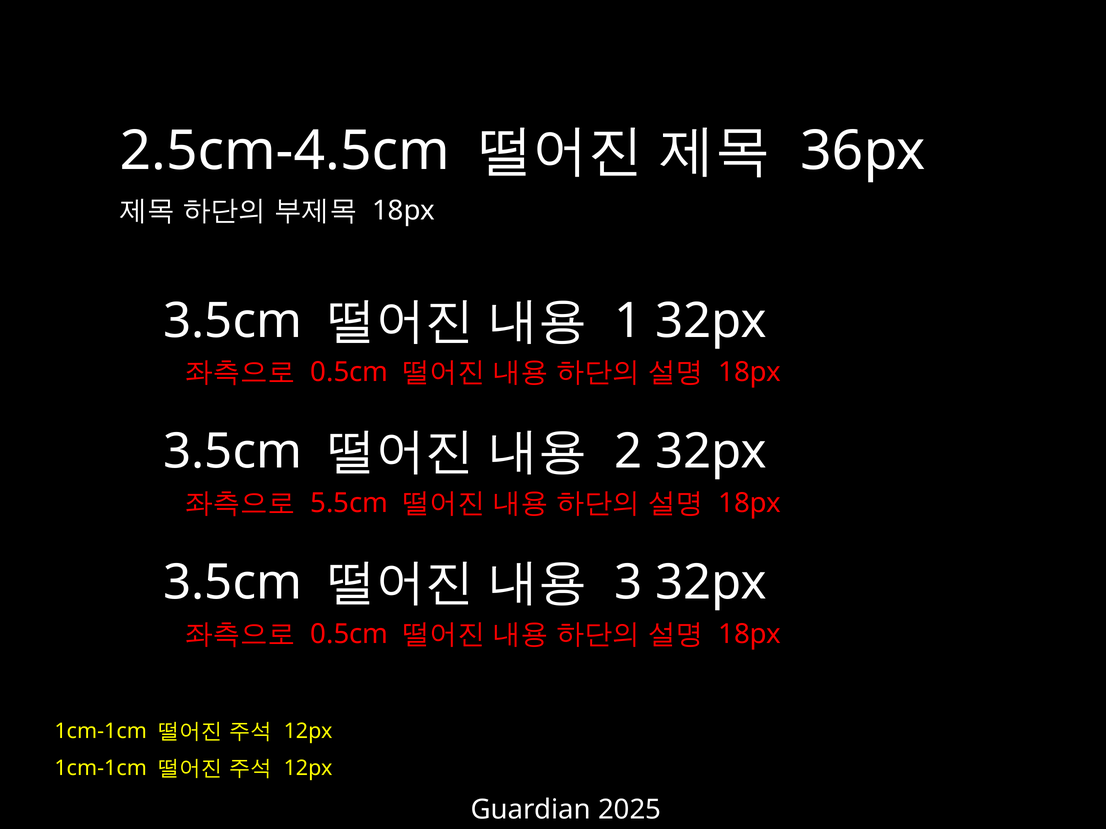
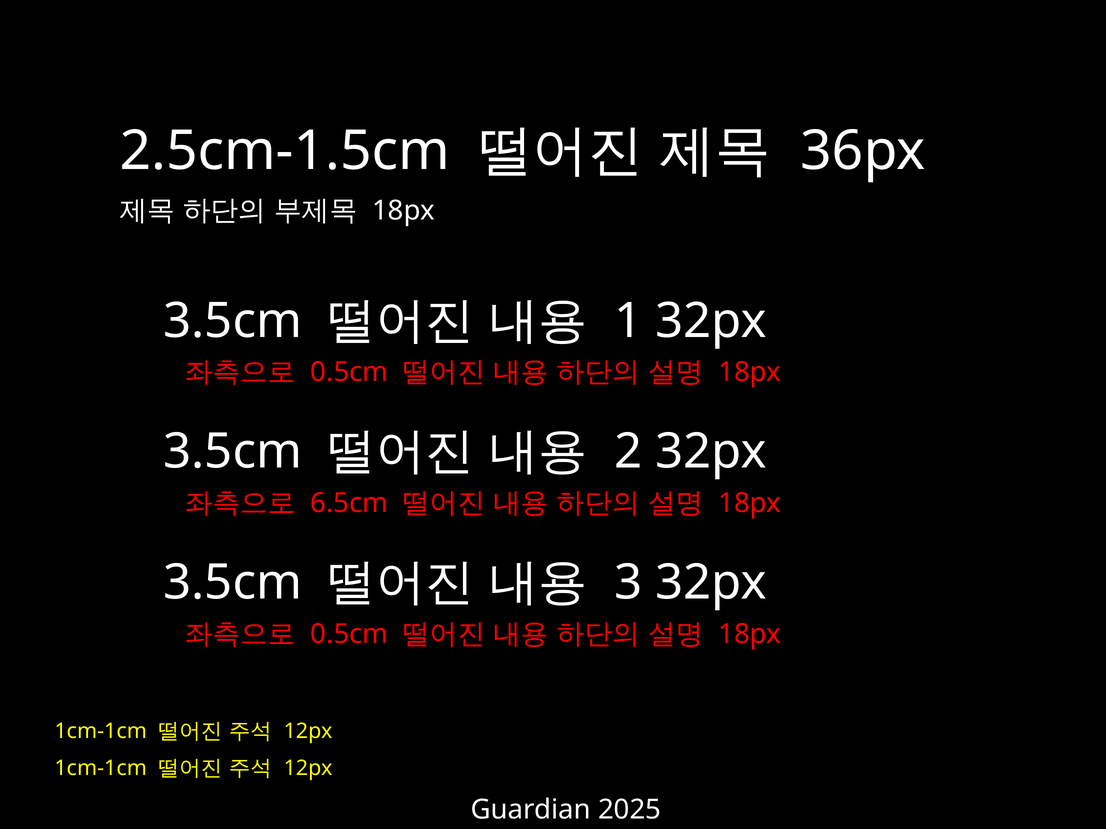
2.5cm-4.5cm: 2.5cm-4.5cm -> 2.5cm-1.5cm (285, 151)
5.5cm: 5.5cm -> 6.5cm (349, 503)
